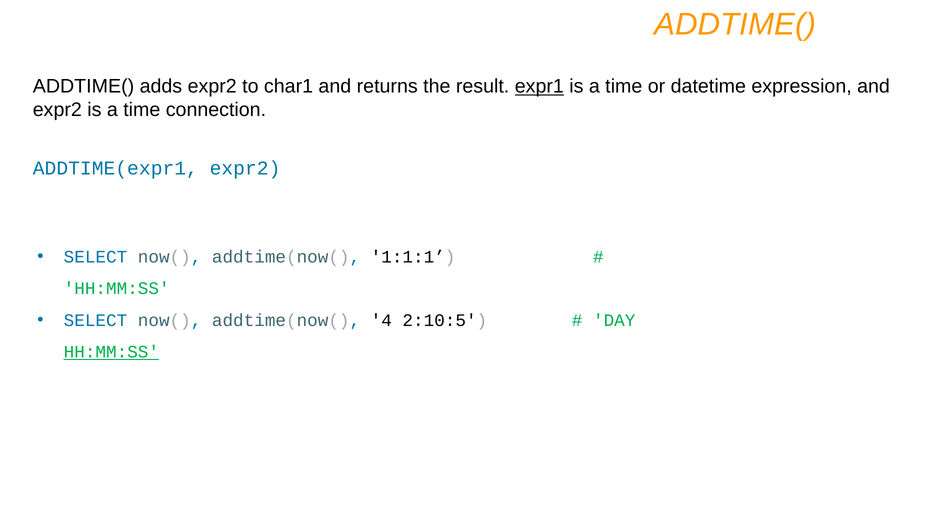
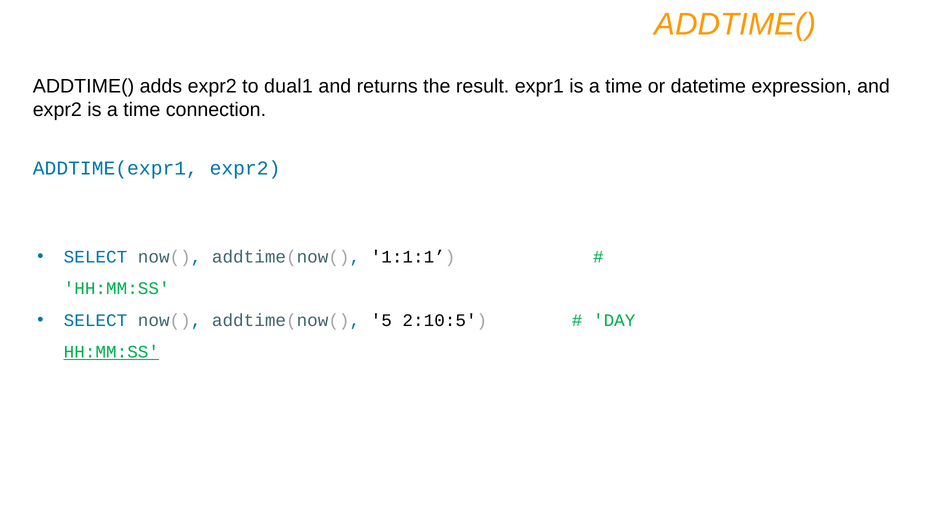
char1: char1 -> dual1 (288, 86)
expr1 underline: present -> none (539, 86)
4: 4 -> 5 (381, 320)
